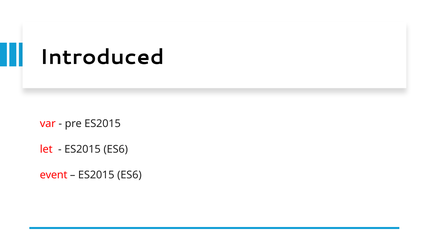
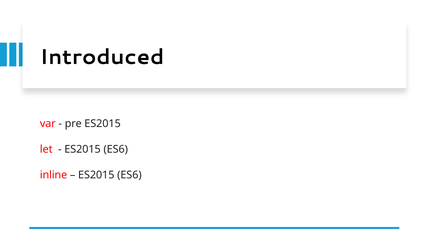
event: event -> inline (54, 175)
